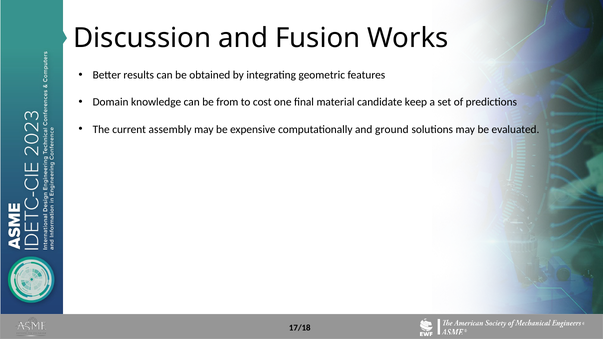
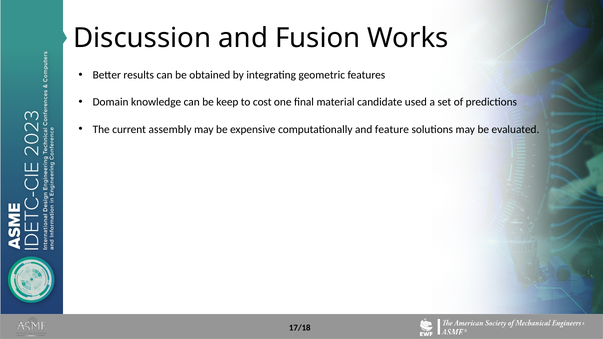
from: from -> keep (227, 102)
keep: keep -> used (416, 102)
ground: ground -> feature (392, 129)
